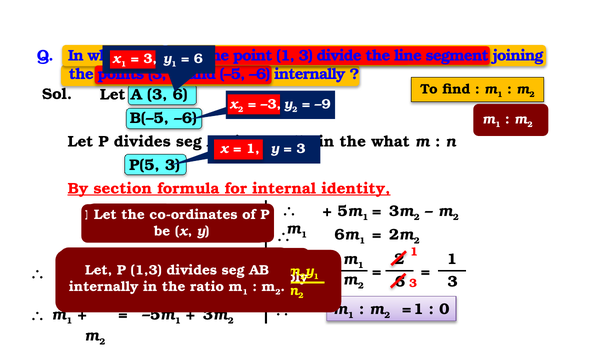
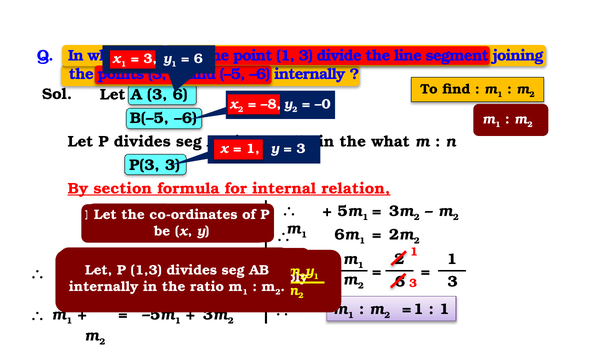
–3: –3 -> –8 (271, 104)
–9: –9 -> –0 (323, 104)
P(5: P(5 -> P(3 (144, 165)
identity: identity -> relation (356, 188)
0: 0 -> 1 (444, 309)
